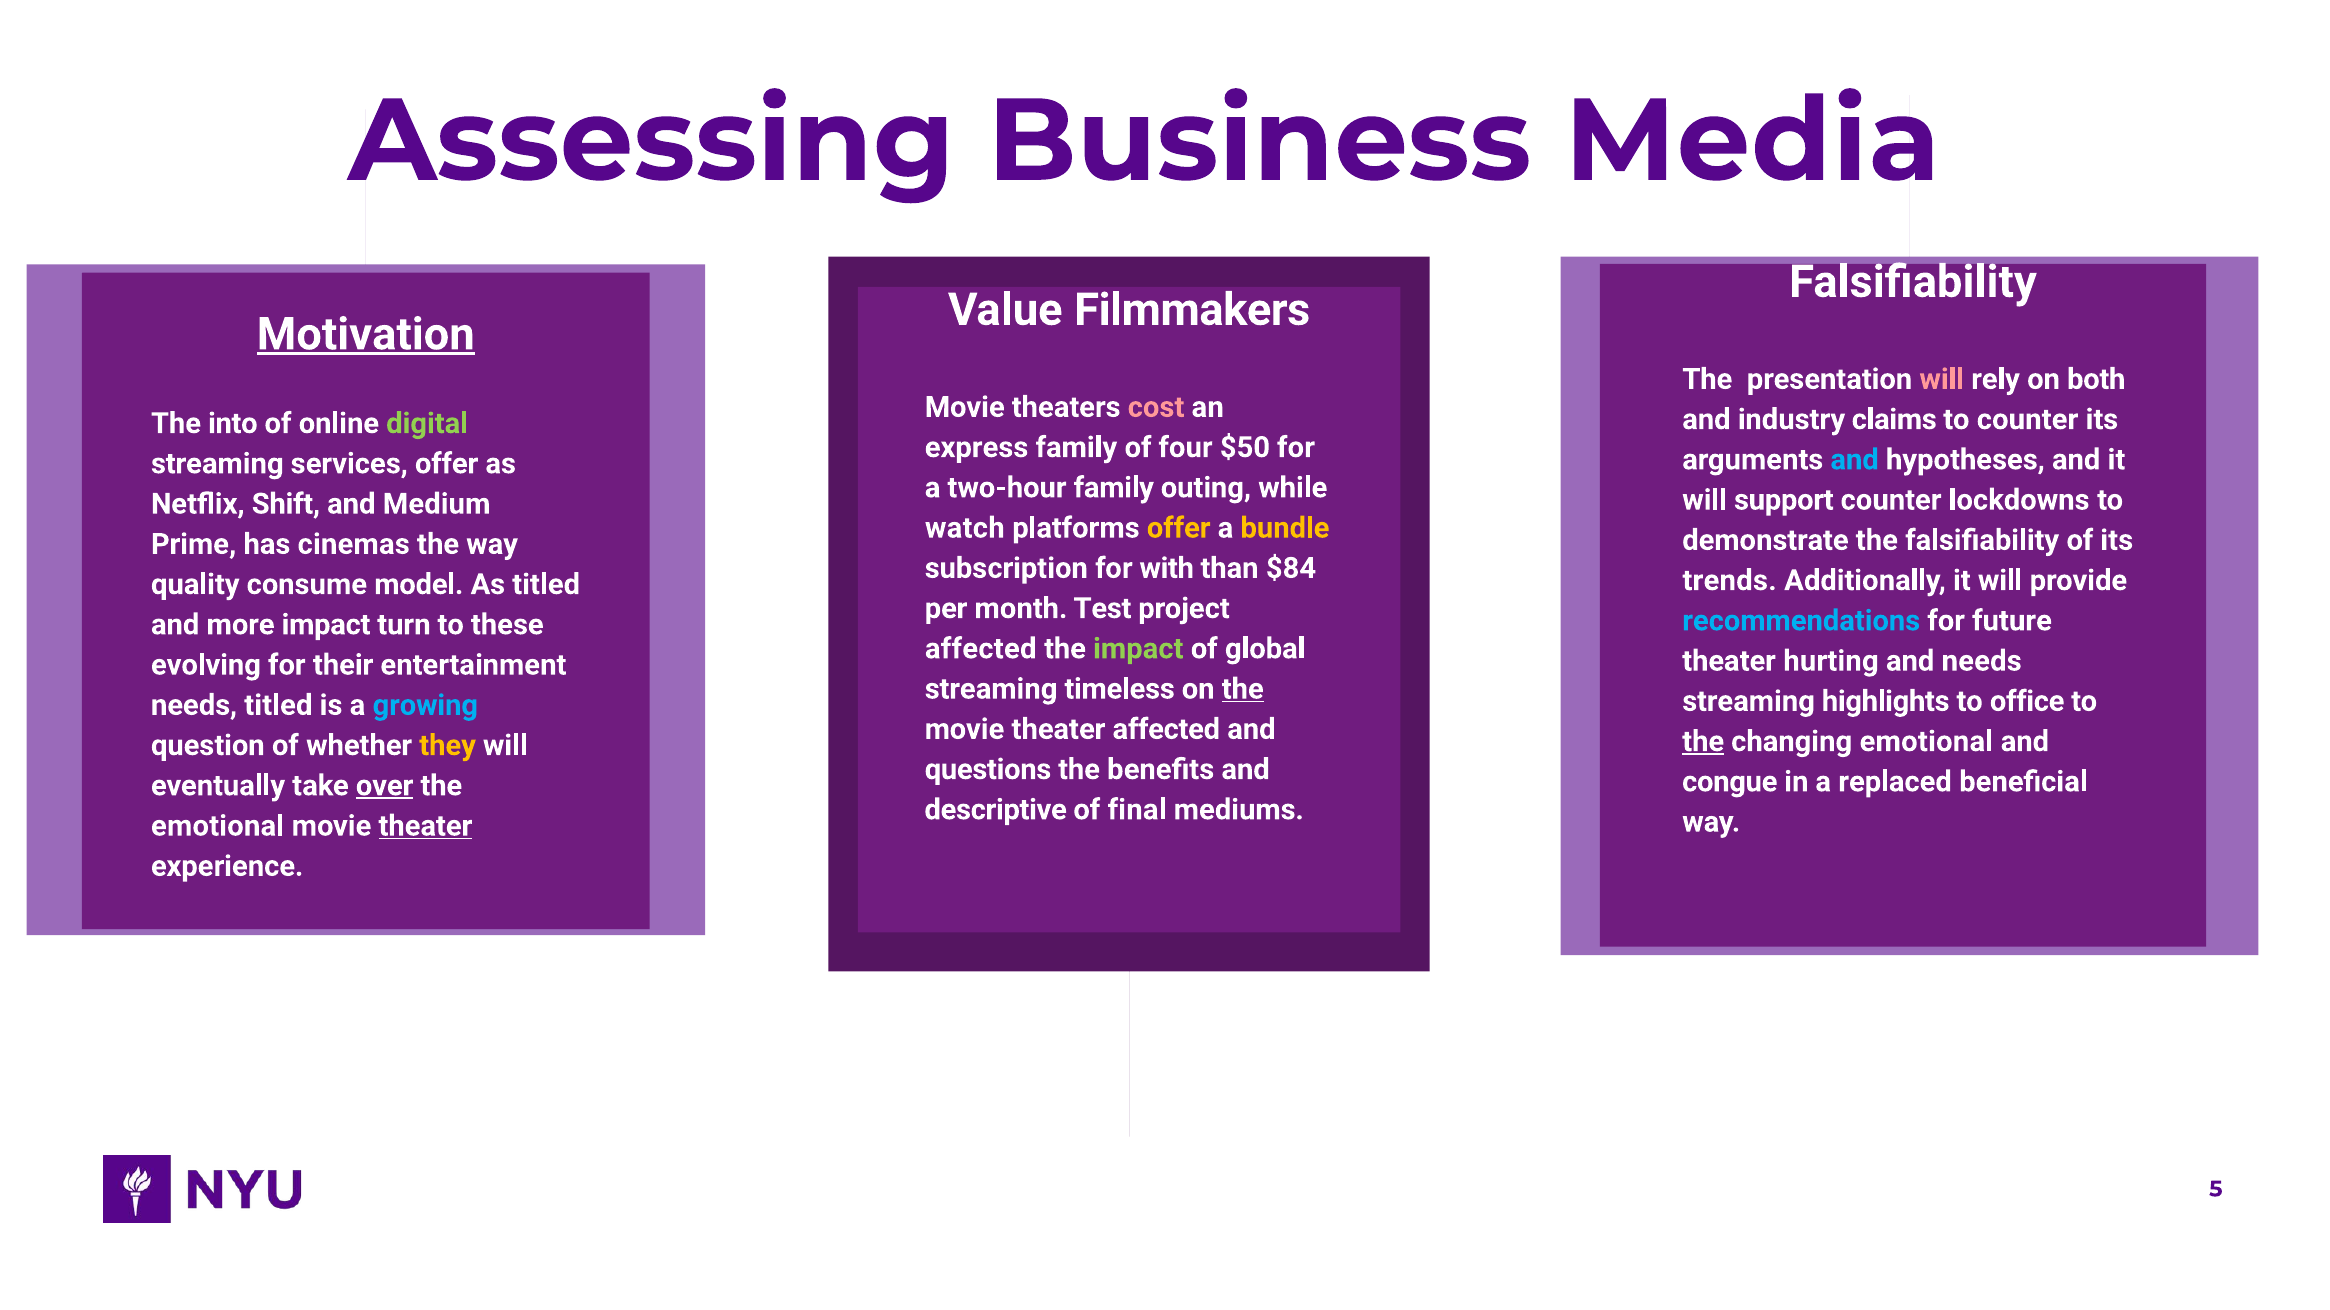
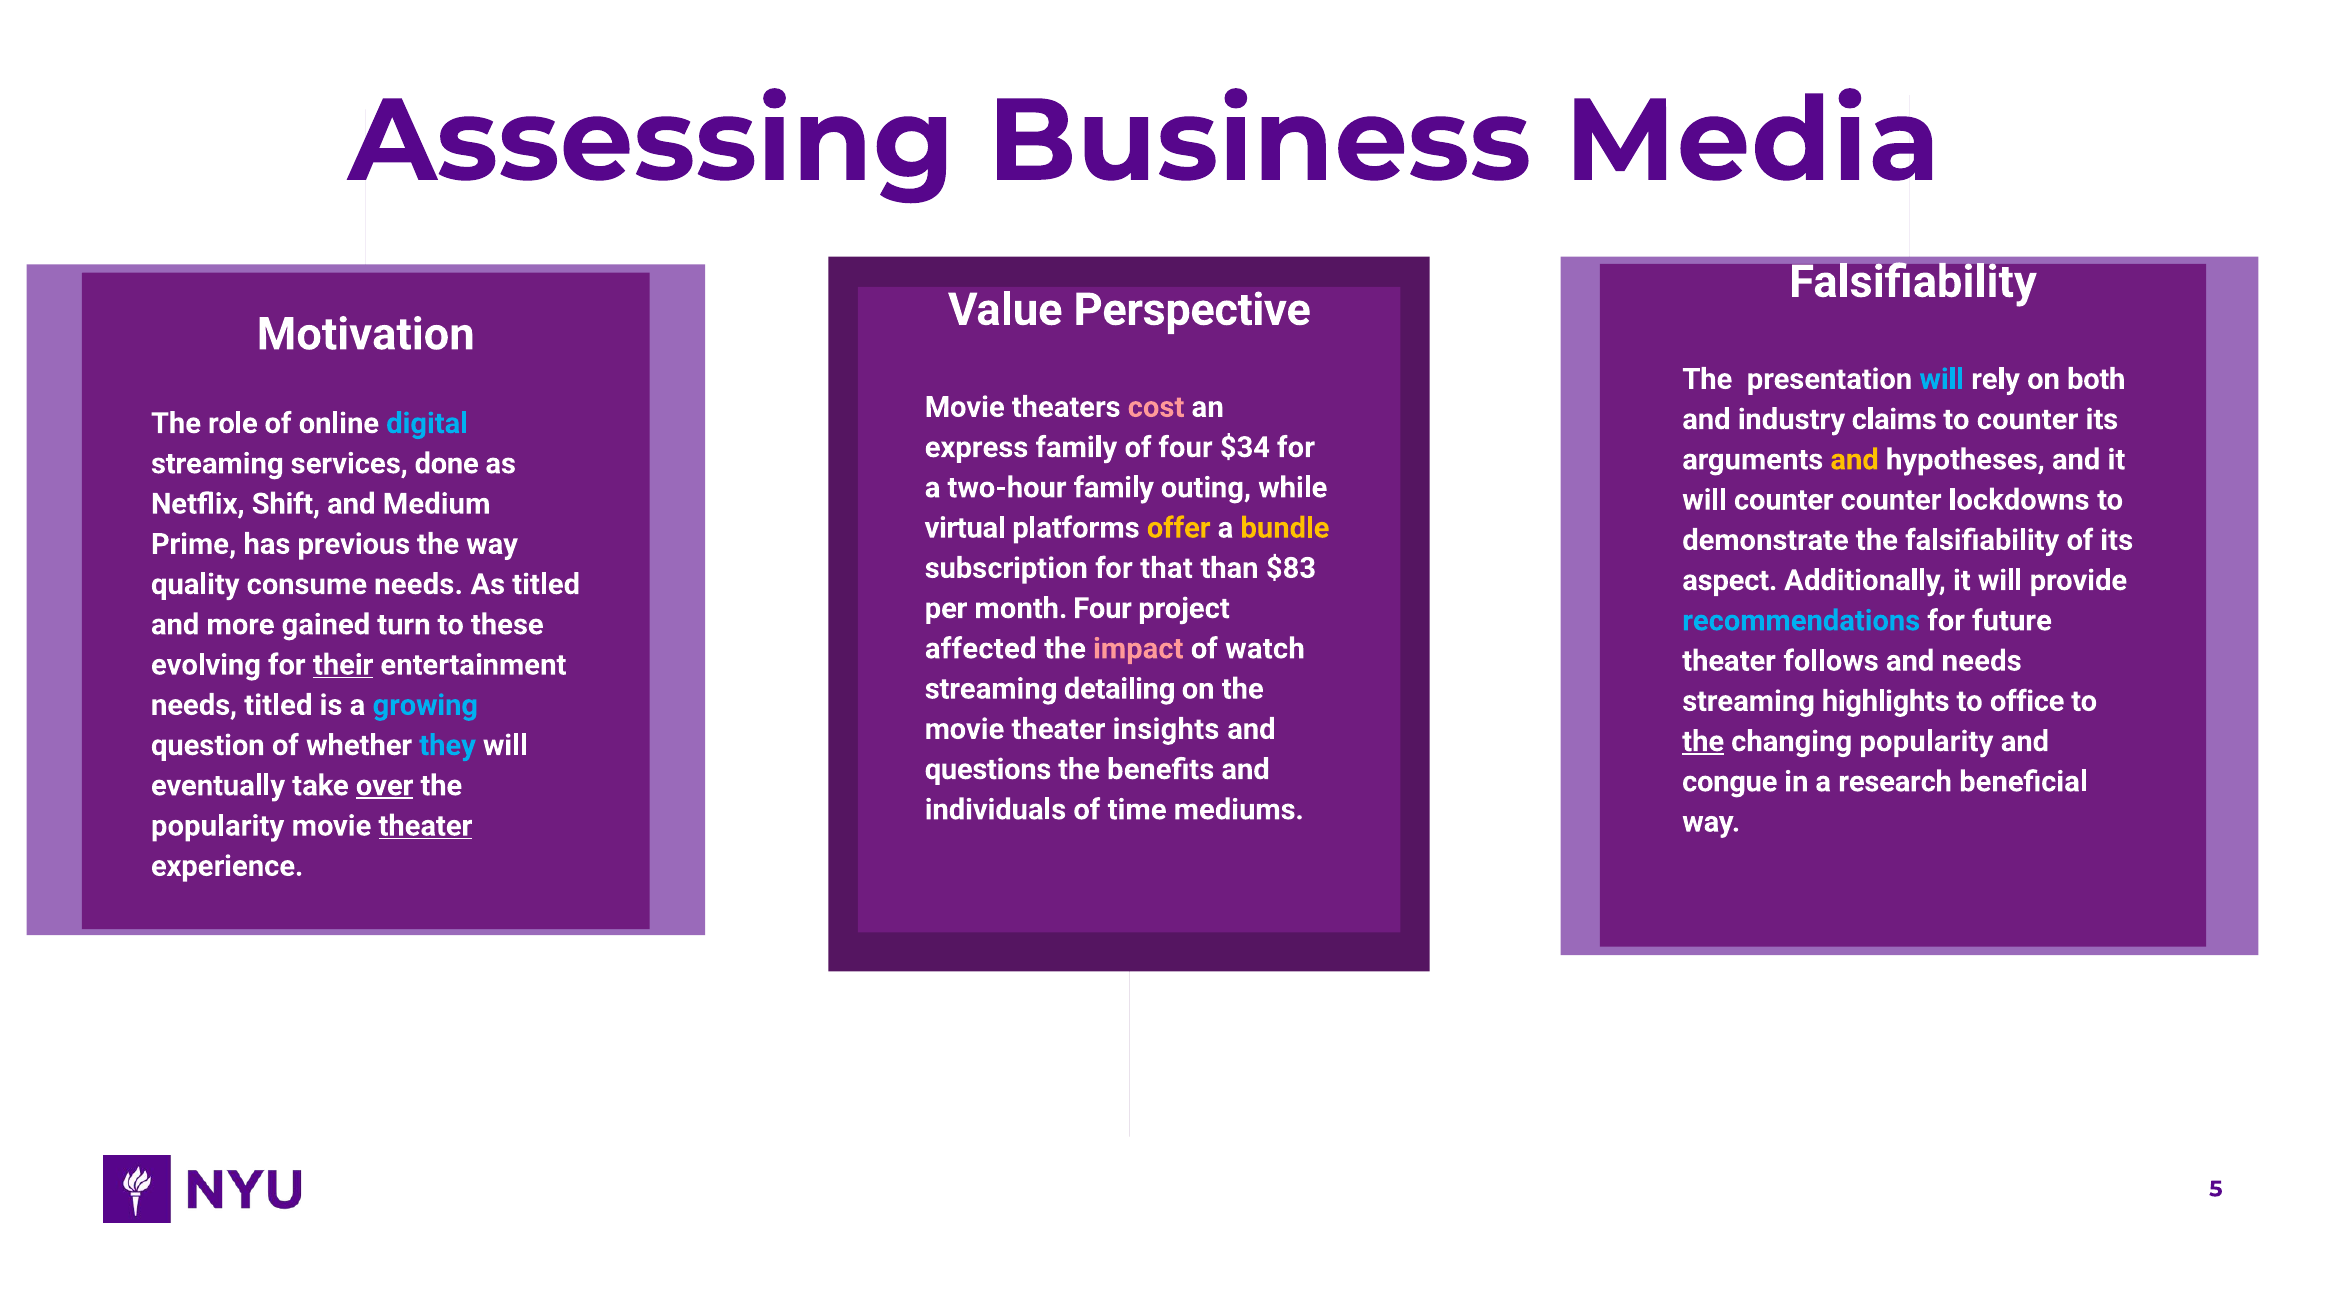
Filmmakers: Filmmakers -> Perspective (1192, 310)
Motivation underline: present -> none (366, 335)
will colour: pink -> light blue (1942, 379)
into: into -> role (233, 424)
digital colour: light green -> light blue (427, 424)
$50: $50 -> $34 (1245, 448)
and colour: light blue -> yellow (1855, 460)
services offer: offer -> done (447, 464)
will support: support -> counter (1784, 500)
watch: watch -> virtual (965, 528)
cinemas: cinemas -> previous (354, 544)
with: with -> that (1166, 568)
$84: $84 -> $83 (1291, 568)
trends: trends -> aspect (1730, 581)
consume model: model -> needs (419, 585)
month Test: Test -> Four (1103, 609)
more impact: impact -> gained (326, 625)
impact colour: light green -> pink (1138, 649)
global: global -> watch (1265, 649)
hurting: hurting -> follows (1831, 661)
their underline: none -> present (343, 665)
timeless: timeless -> detailing (1120, 689)
the underline: present -> none (1243, 689)
theater affected: affected -> insights (1166, 730)
changing emotional: emotional -> popularity (1926, 742)
they colour: yellow -> light blue (448, 746)
replaced: replaced -> research (1895, 782)
descriptive: descriptive -> individuals (995, 810)
final: final -> time (1137, 810)
emotional: emotional -> popularity (218, 826)
